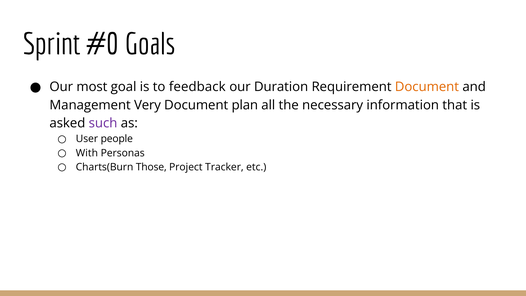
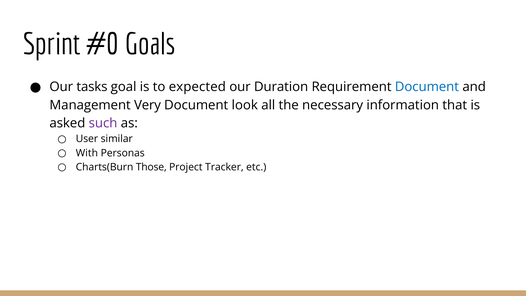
most: most -> tasks (92, 87)
feedback: feedback -> expected (197, 87)
Document colour: orange -> blue (427, 87)
plan: plan -> look (245, 105)
people: people -> similar (117, 139)
